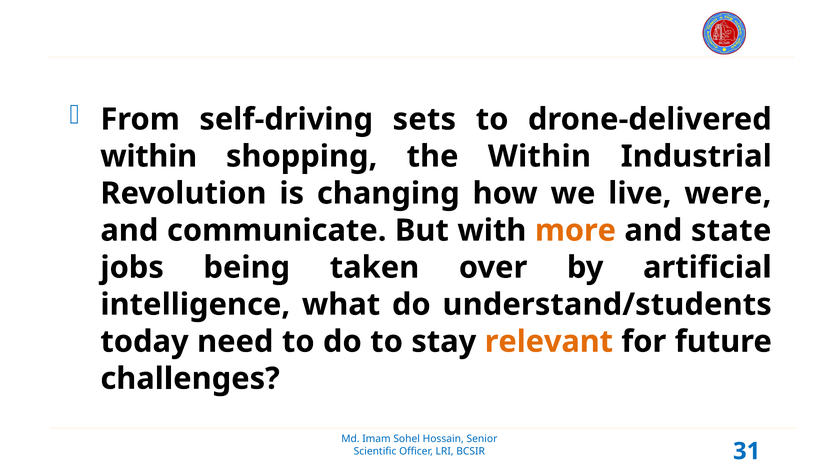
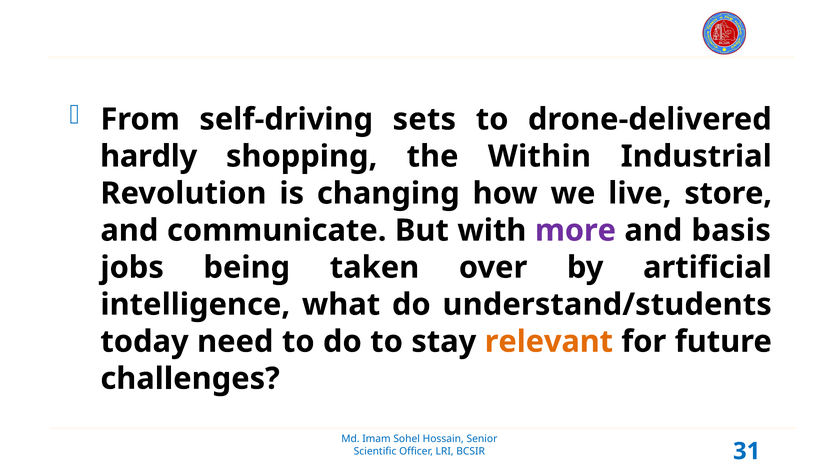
within: within -> hardly (149, 156)
were: were -> store (728, 193)
more colour: orange -> purple (575, 230)
state: state -> basis (731, 230)
